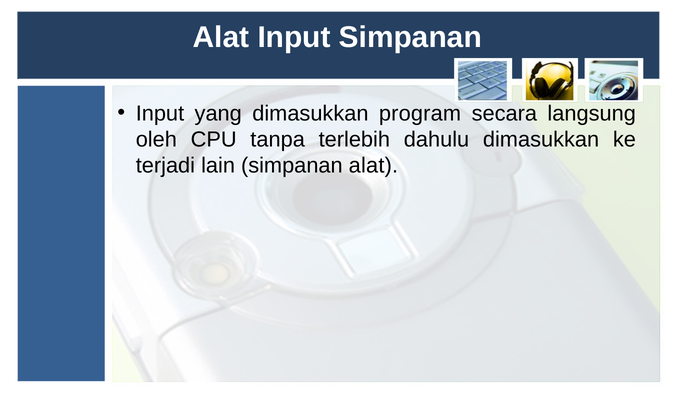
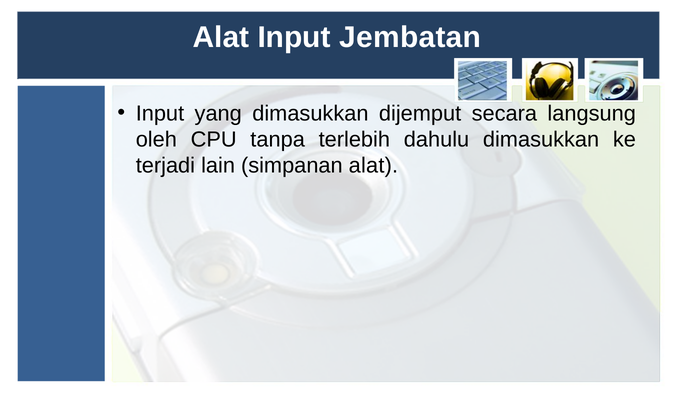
Input Simpanan: Simpanan -> Jembatan (410, 37)
program: program -> dijemput (420, 113)
